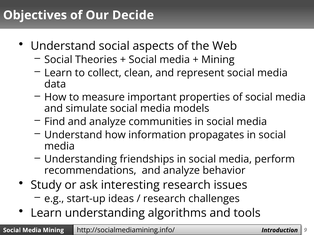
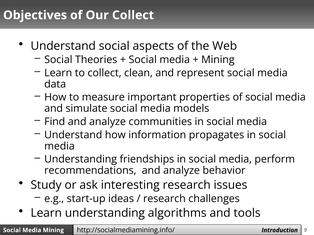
Our Decide: Decide -> Collect (133, 15)
